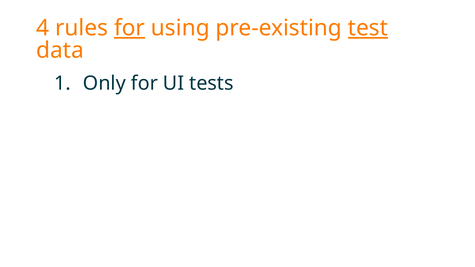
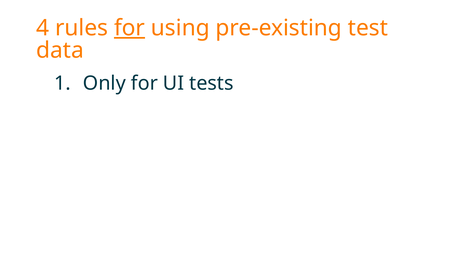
test underline: present -> none (368, 28)
